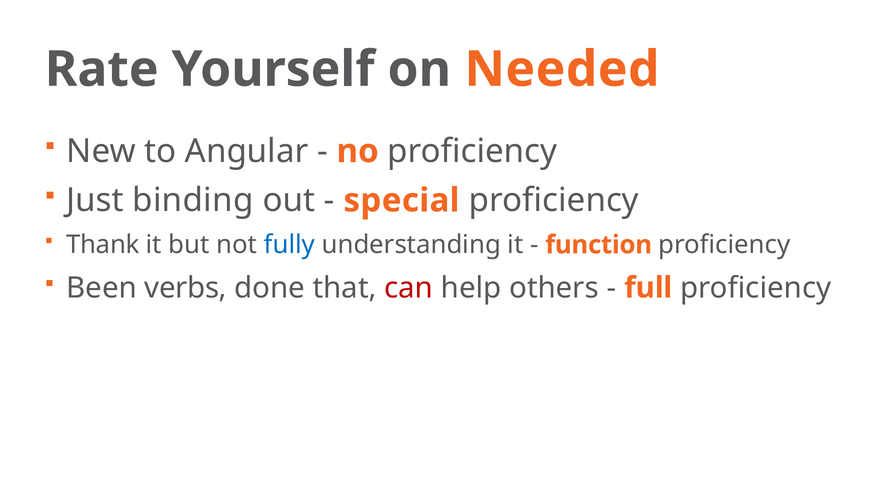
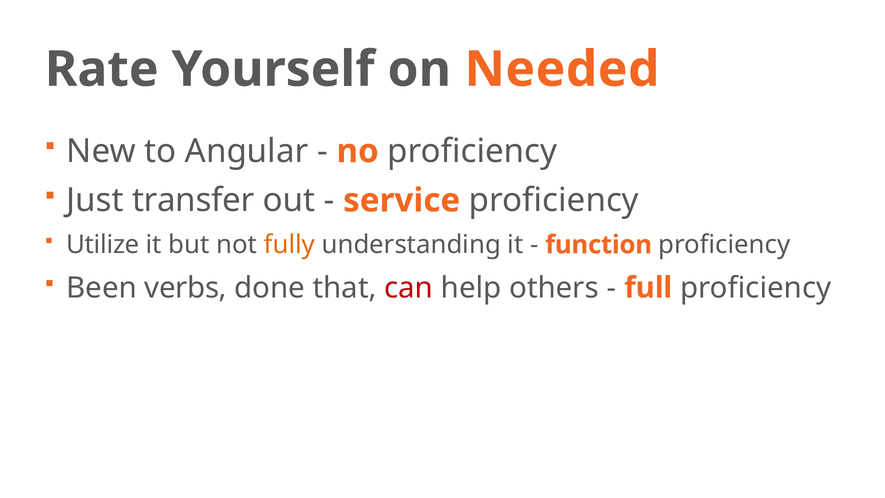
binding: binding -> transfer (193, 200)
special: special -> service (402, 200)
Thank: Thank -> Utilize (103, 245)
fully colour: blue -> orange (289, 245)
